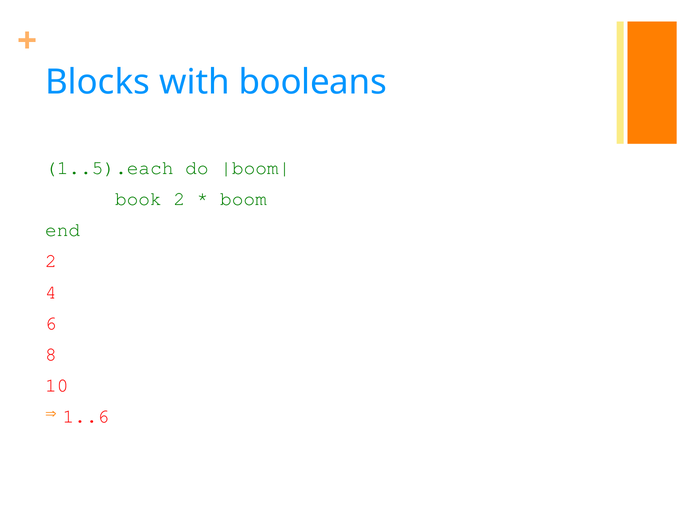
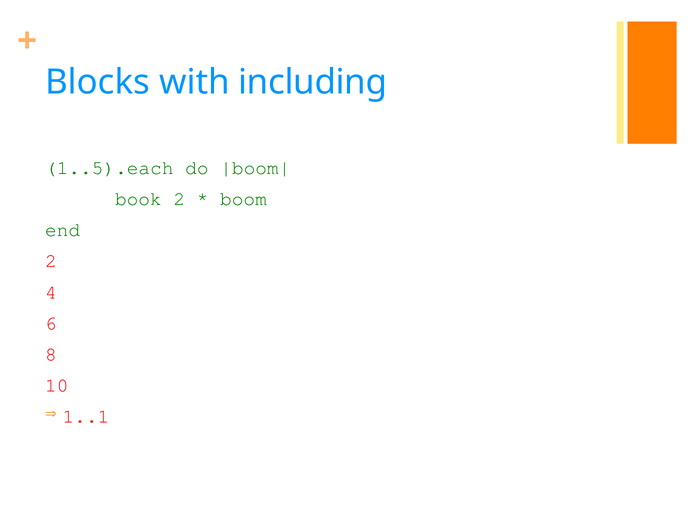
booleans: booleans -> including (313, 82)
1..6: 1..6 -> 1..1 (86, 417)
